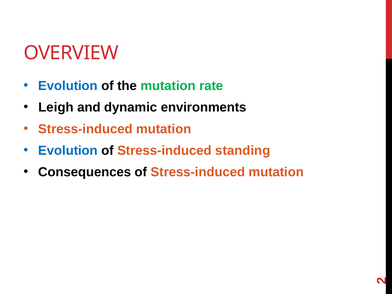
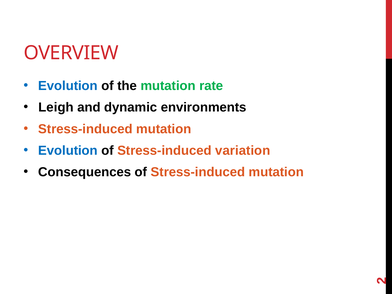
standing: standing -> variation (243, 151)
